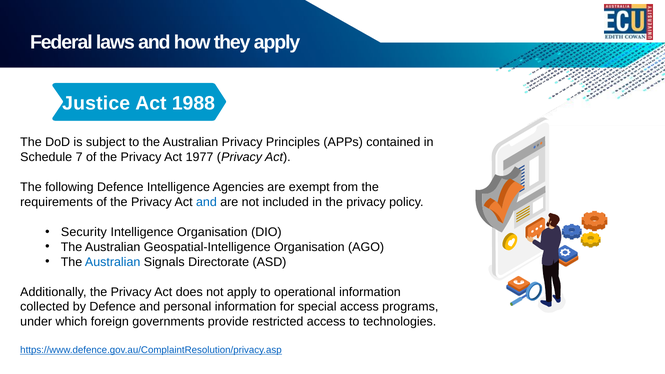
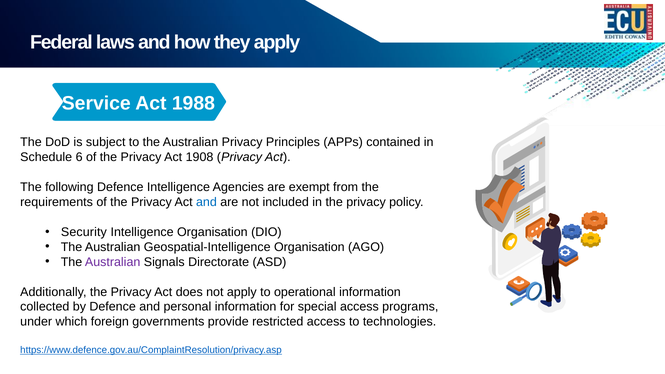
Justice: Justice -> Service (96, 103)
7: 7 -> 6 (79, 157)
1977: 1977 -> 1908 (200, 157)
Australian colour: blue -> purple (113, 262)
